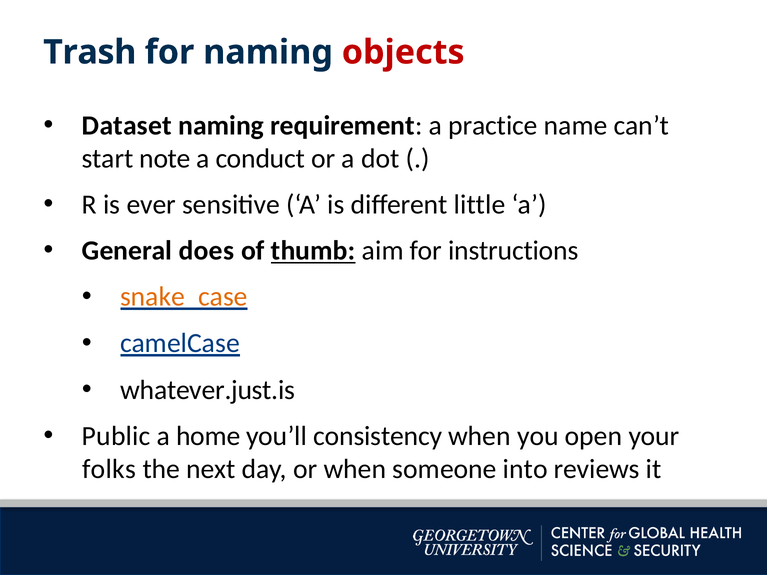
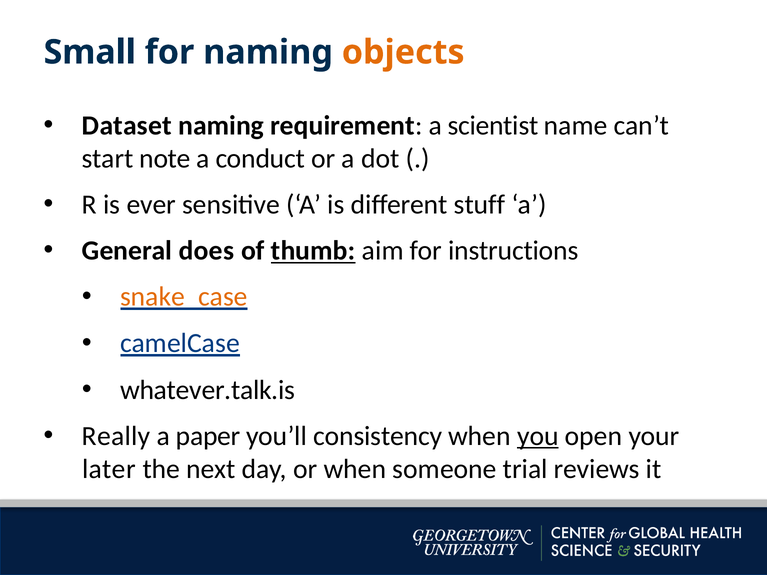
Trash: Trash -> Small (90, 52)
objects colour: red -> orange (403, 52)
practice: practice -> scientist (493, 126)
little: little -> stuff (480, 205)
whatever.just.is: whatever.just.is -> whatever.talk.is (208, 390)
Public: Public -> Really (116, 436)
home: home -> paper (208, 436)
you underline: none -> present (538, 436)
folks: folks -> later (109, 469)
into: into -> trial (525, 469)
